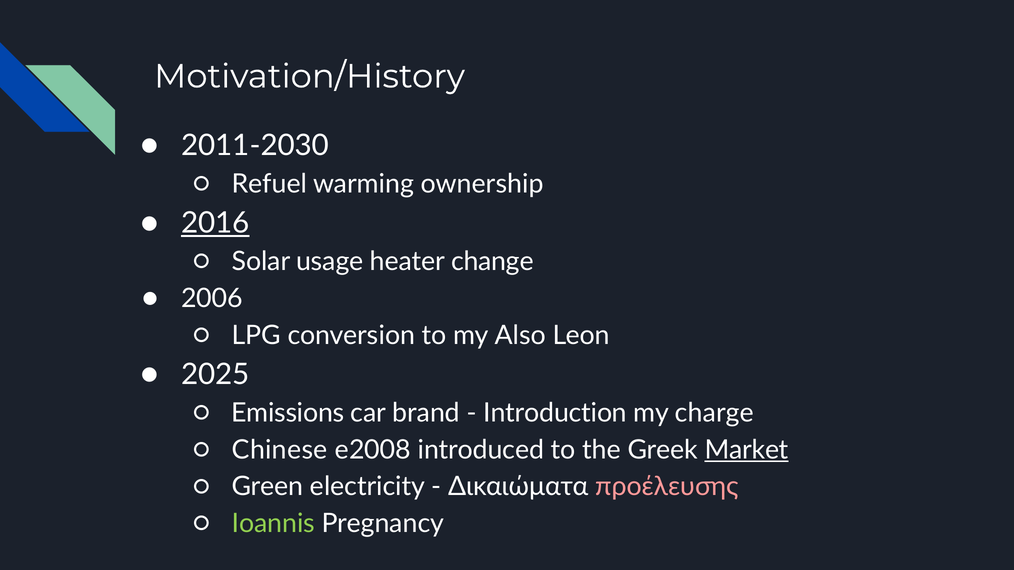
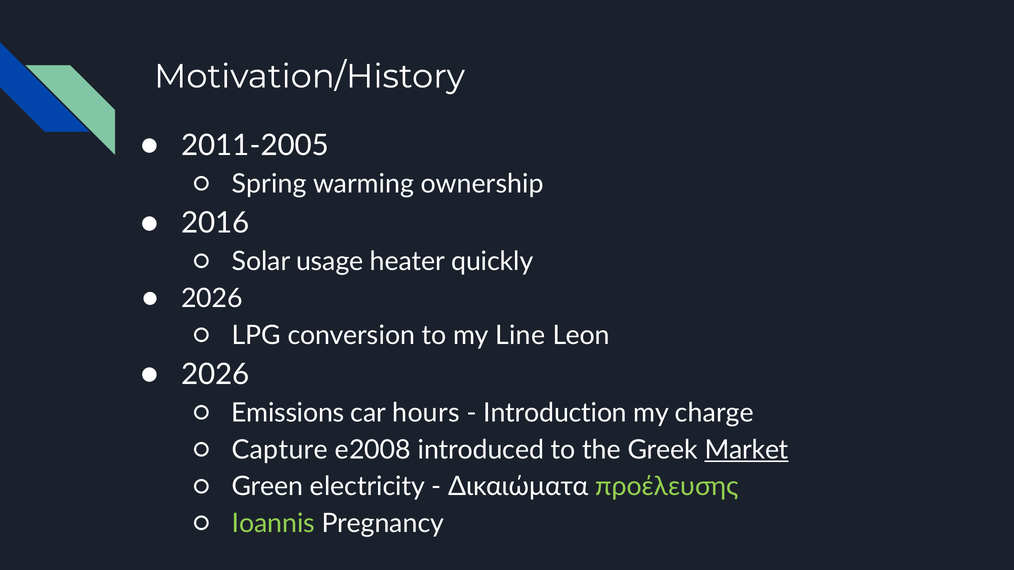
2011-2030: 2011-2030 -> 2011-2005 (255, 146)
Refuel: Refuel -> Spring (269, 184)
2016 underline: present -> none (215, 223)
change: change -> quickly (492, 262)
2006: 2006 -> 2026 (212, 299)
Also: Also -> Line (520, 335)
2025: 2025 -> 2026 (215, 375)
brand: brand -> hours (426, 413)
Chinese: Chinese -> Capture (280, 450)
προέλευσης colour: pink -> light green (667, 487)
